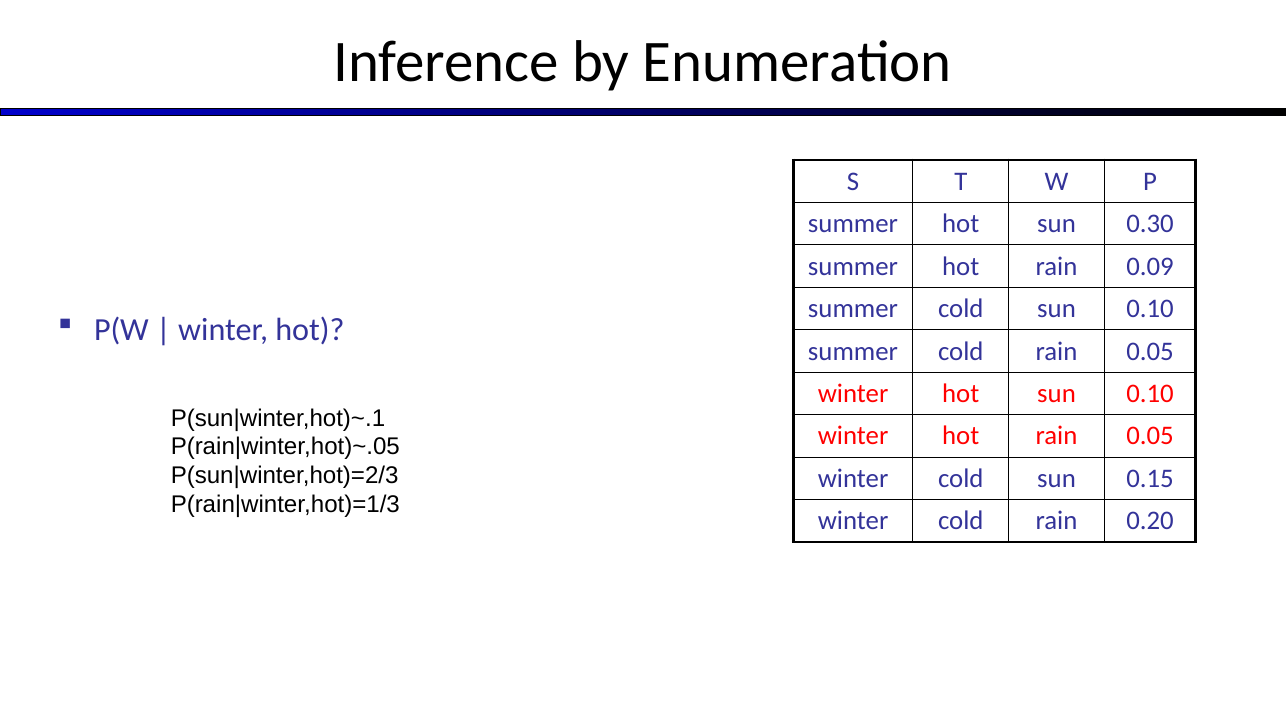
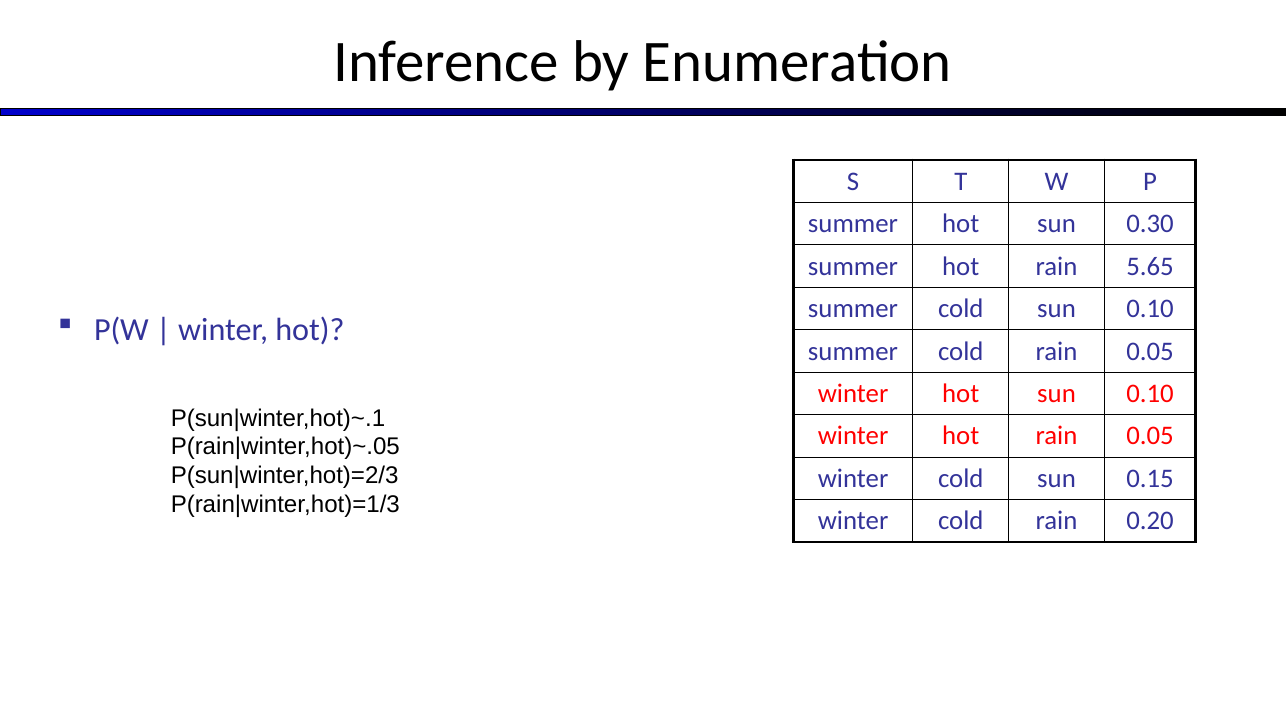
0.09: 0.09 -> 5.65 (1150, 266)
